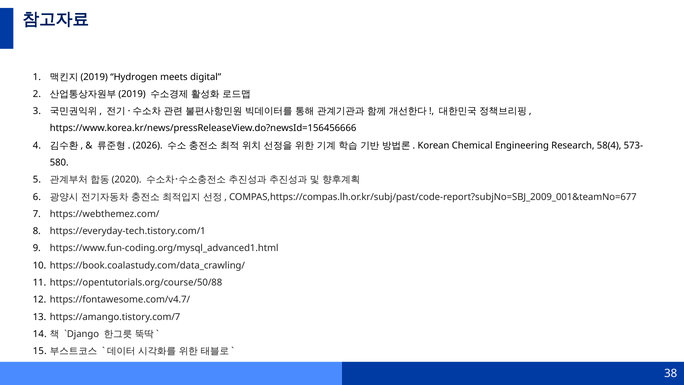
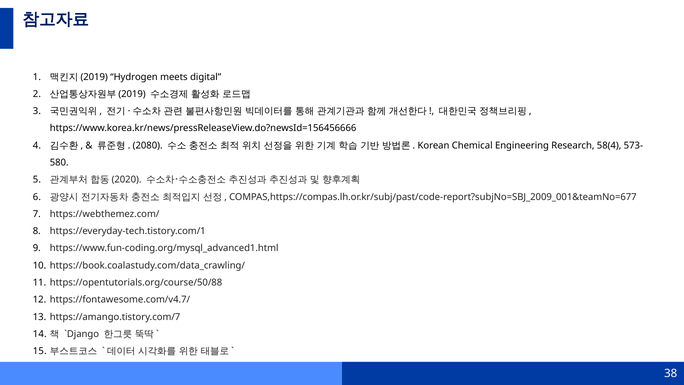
2026: 2026 -> 2080 (148, 145)
